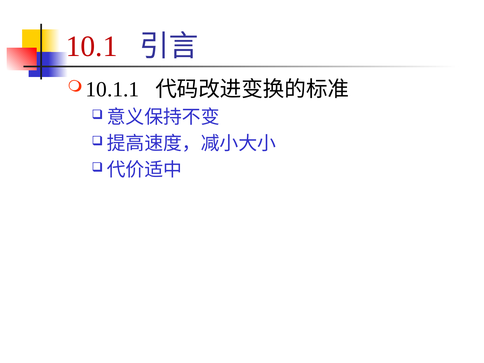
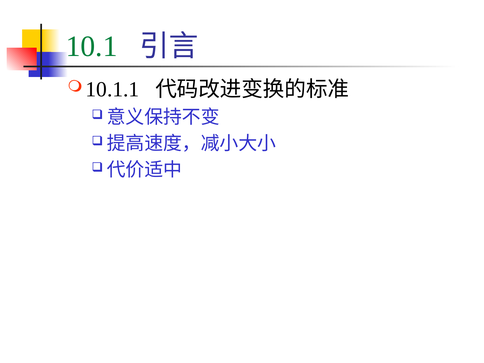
10.1 colour: red -> green (92, 46)
